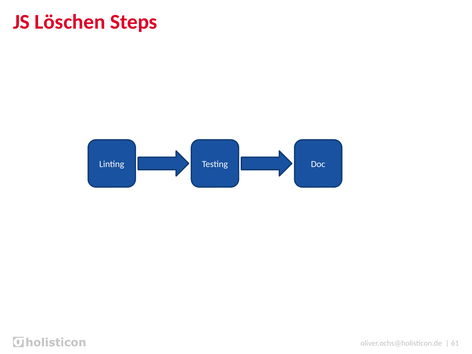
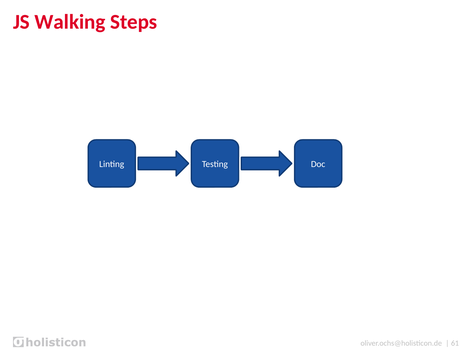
Löschen: Löschen -> Walking (70, 22)
